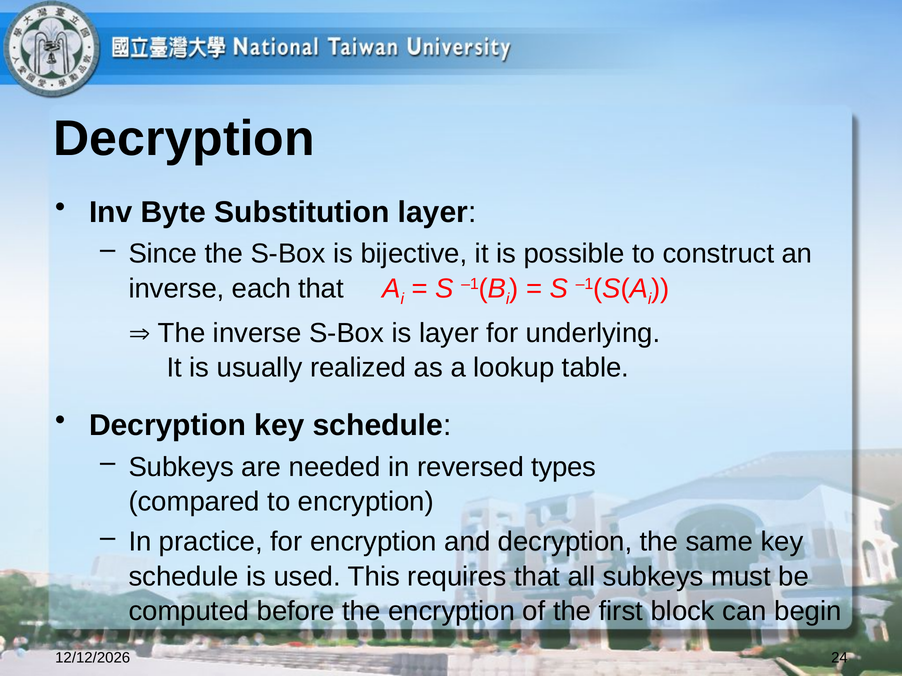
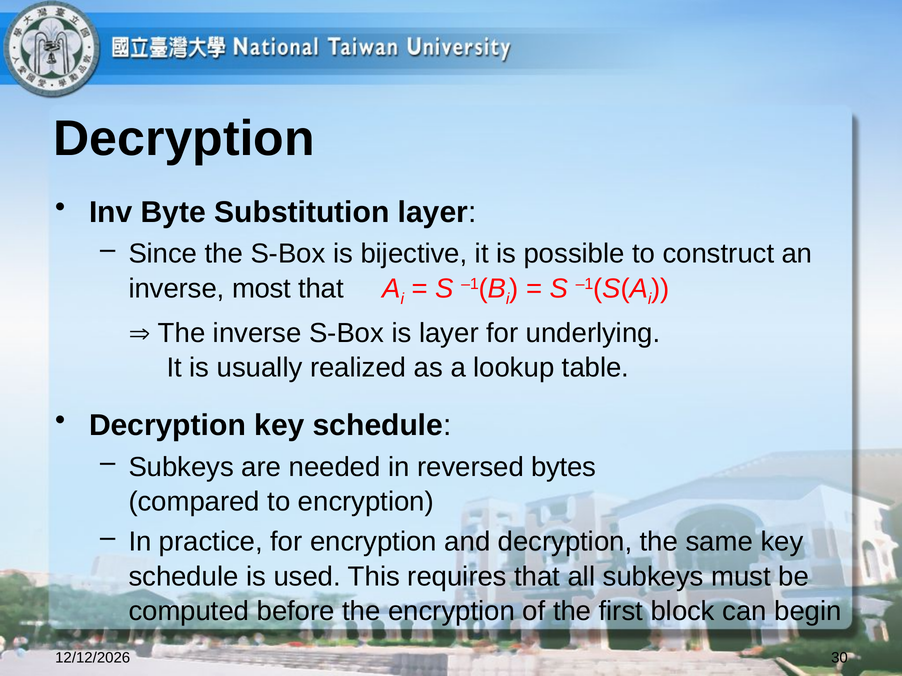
each: each -> most (261, 289)
types: types -> bytes (564, 467)
24: 24 -> 30 (840, 658)
